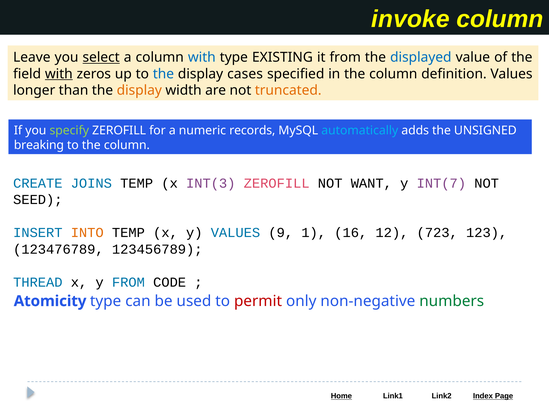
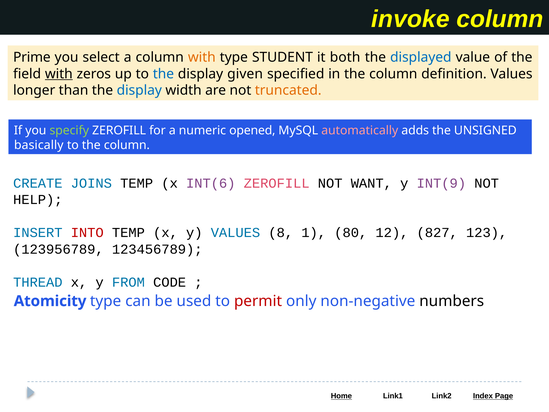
Leave: Leave -> Prime (32, 57)
select underline: present -> none (101, 57)
with colour: blue -> orange (202, 57)
EXISTING: EXISTING -> STUDENT (282, 57)
it from: from -> both (345, 57)
cases: cases -> given (245, 74)
display colour: orange -> blue (139, 90)
records: records -> opened (252, 130)
automatically colour: light blue -> pink (360, 130)
breaking: breaking -> basically (39, 145)
INT(3: INT(3 -> INT(6 (211, 183)
INT(7: INT(7 -> INT(9 (441, 183)
SEED: SEED -> HELP (38, 200)
INTO colour: orange -> red (87, 233)
9: 9 -> 8 (281, 233)
16: 16 -> 80 (351, 233)
723: 723 -> 827 (437, 233)
123476789: 123476789 -> 123956789 (58, 249)
numbers colour: green -> black (452, 301)
